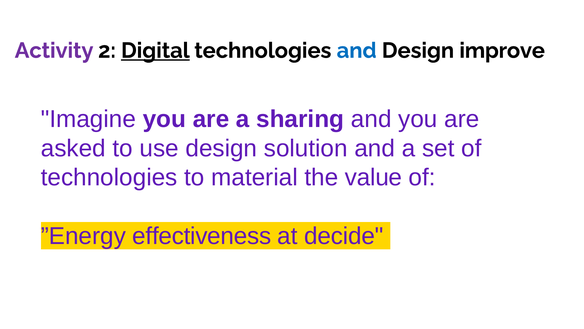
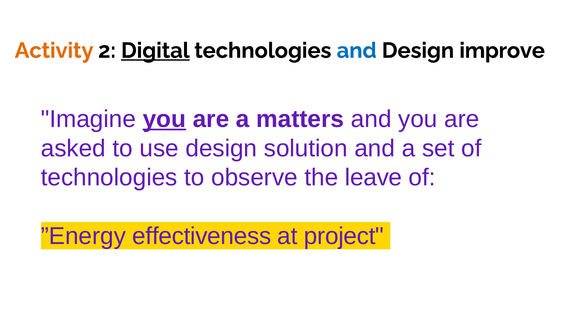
Activity colour: purple -> orange (54, 51)
you underline: none -> present (164, 119)
sharing: sharing -> matters (300, 119)
material: material -> observe (254, 177)
value: value -> leave (374, 177)
decide: decide -> project (344, 236)
